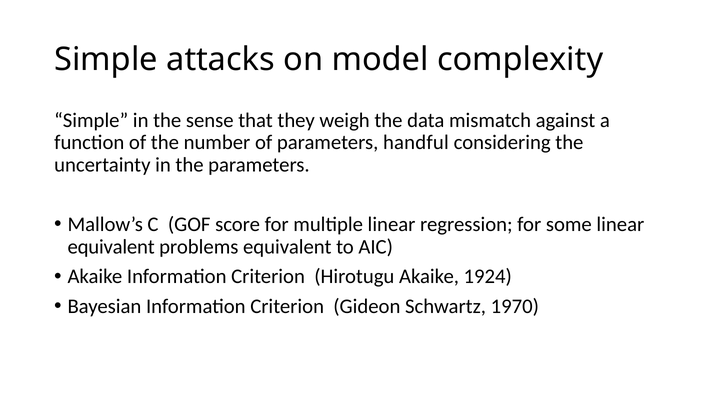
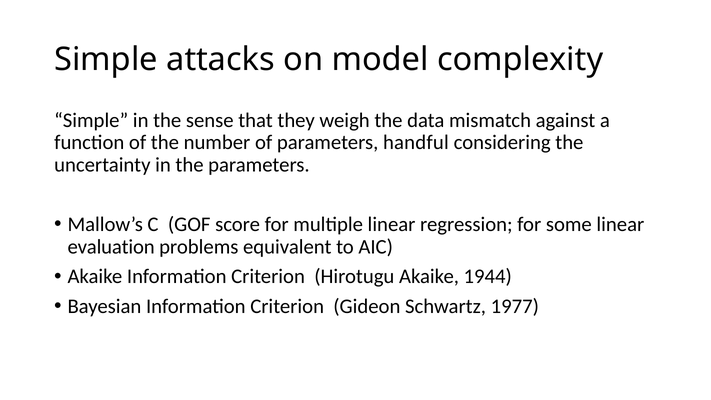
equivalent: equivalent -> evaluation (111, 247)
1924: 1924 -> 1944 (488, 277)
1970: 1970 -> 1977 (515, 306)
